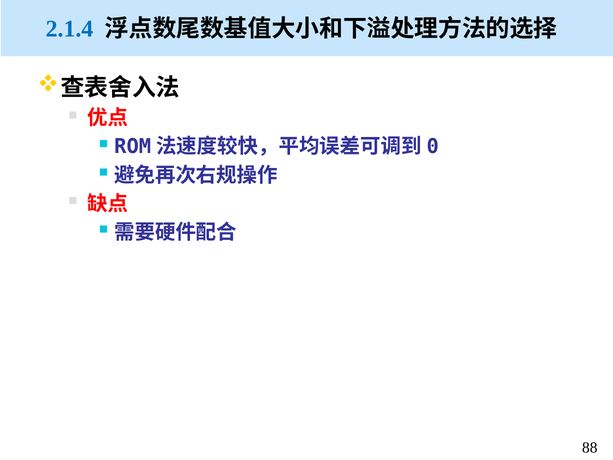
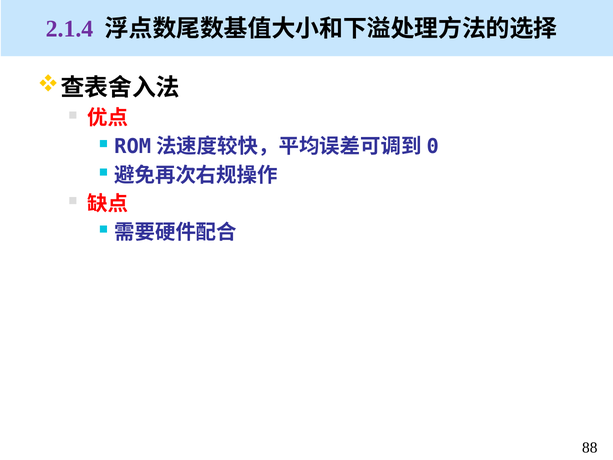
2.1.4 colour: blue -> purple (69, 29)
